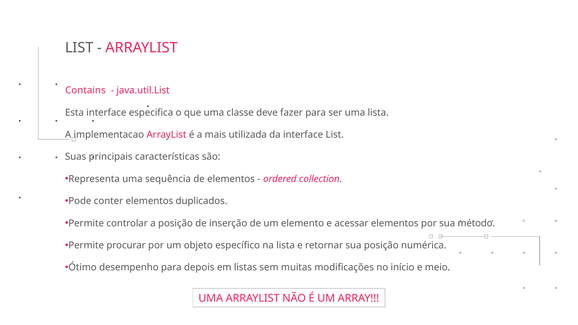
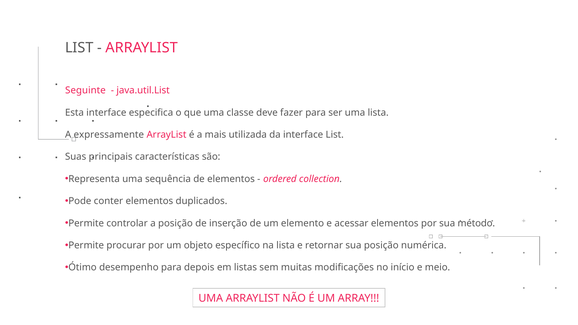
Contains: Contains -> Seguinte (85, 91)
implementacao: implementacao -> expressamente (109, 135)
